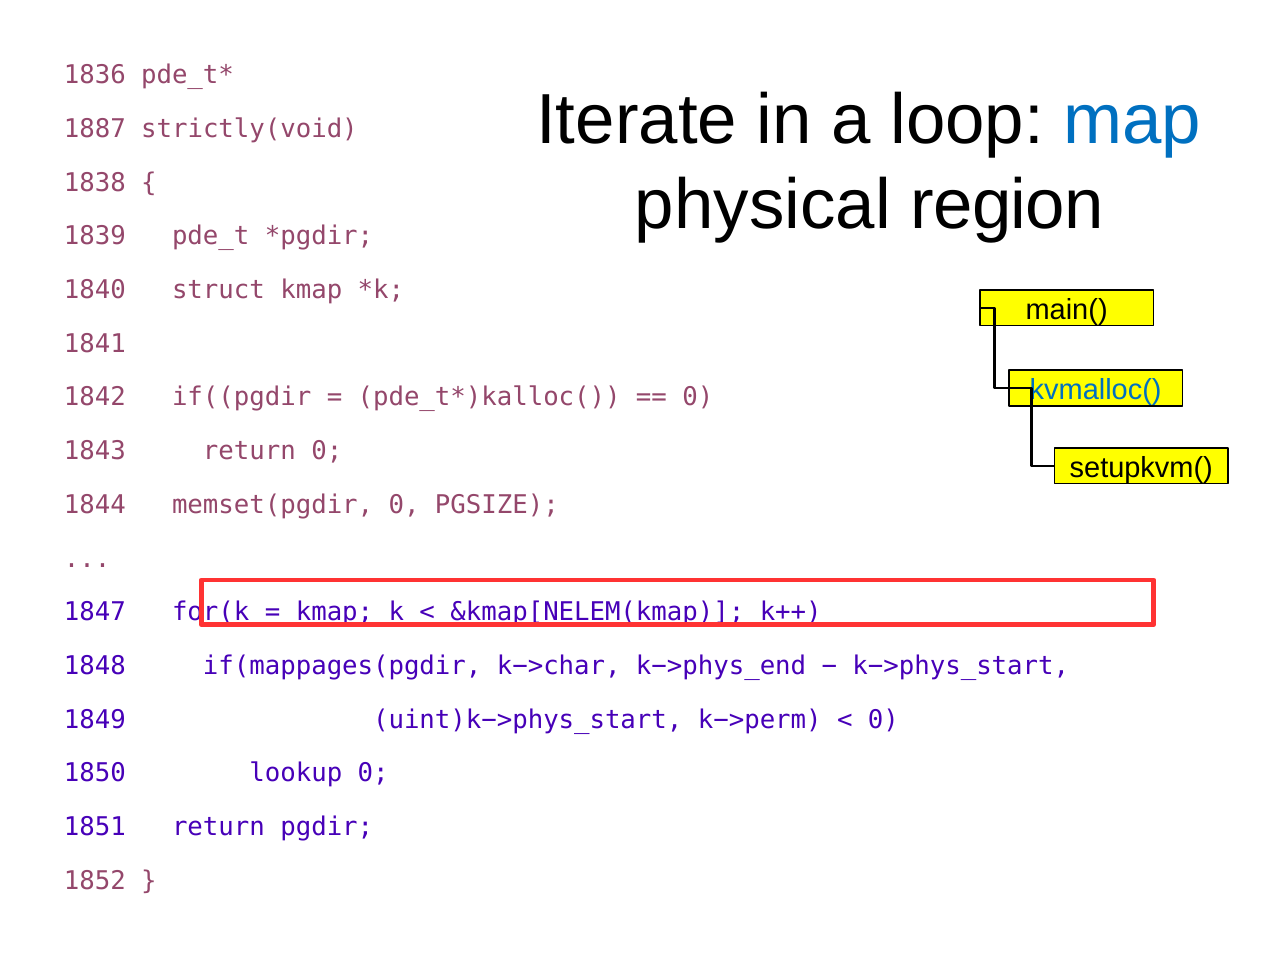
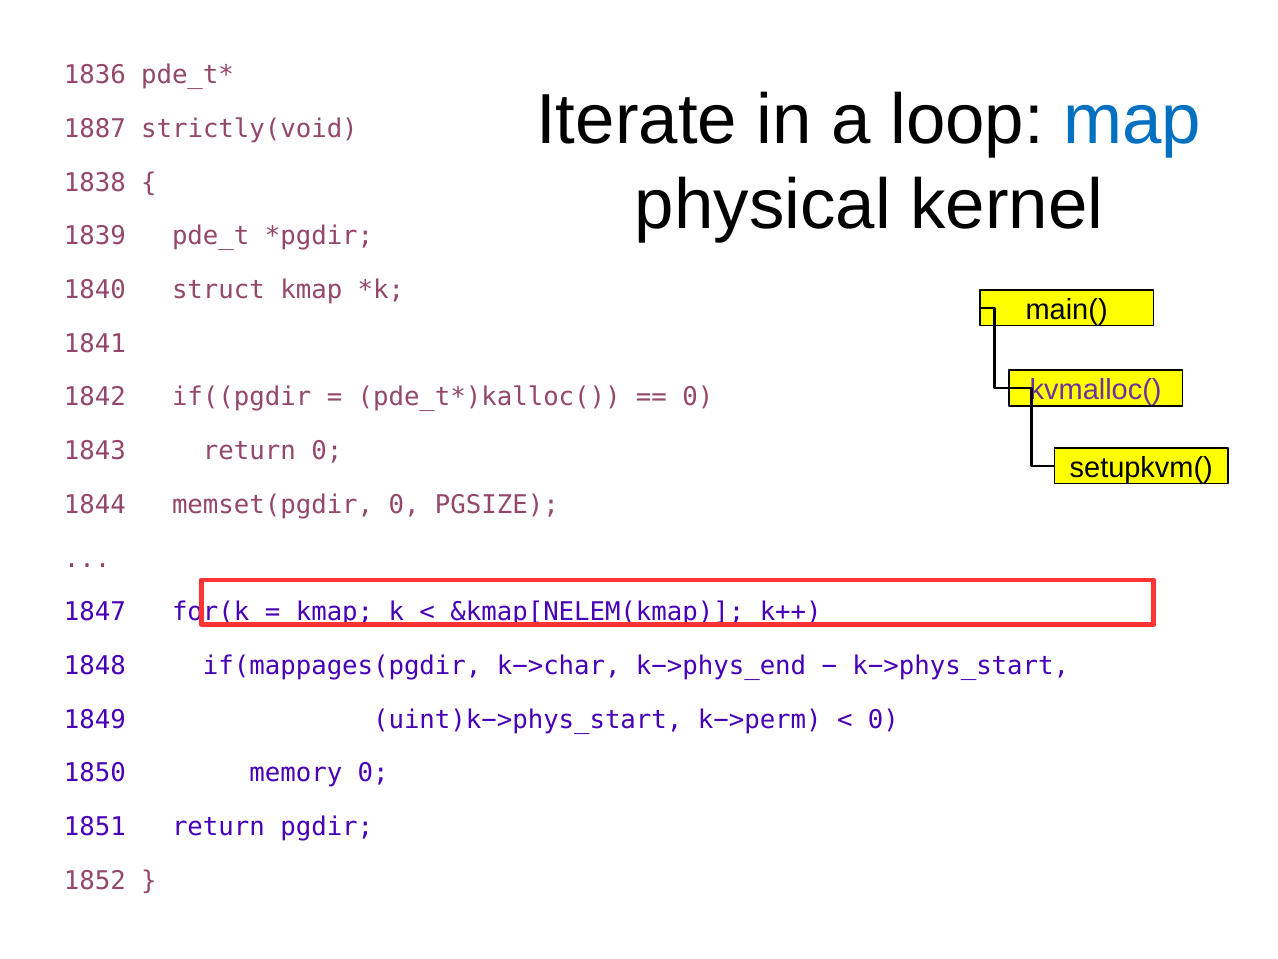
region: region -> kernel (1007, 205)
kvmalloc( colour: blue -> purple (1096, 390)
lookup: lookup -> memory (296, 773)
